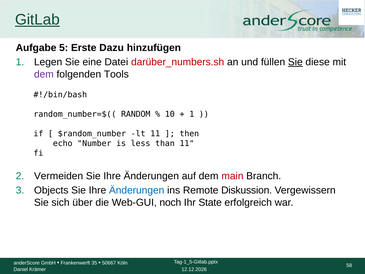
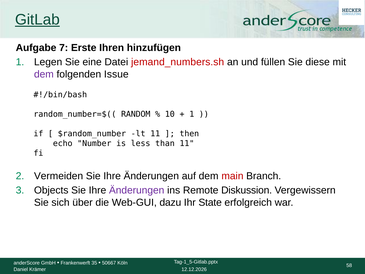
5: 5 -> 7 (64, 48)
Dazu: Dazu -> Ihren (112, 48)
darüber_numbers.sh: darüber_numbers.sh -> jemand_numbers.sh (178, 62)
Sie underline: present -> none (295, 62)
Tools: Tools -> Issue (116, 74)
Änderungen colour: blue -> purple (137, 190)
noch: noch -> dazu (170, 202)
